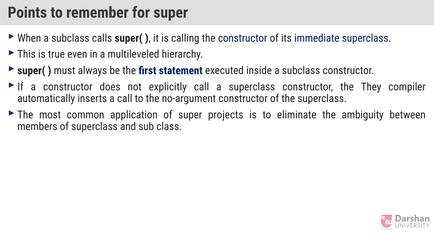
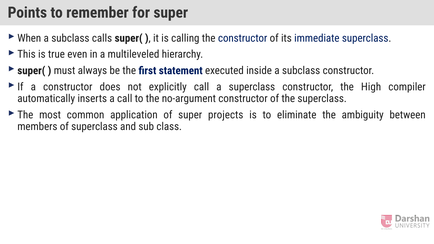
They: They -> High (371, 87)
